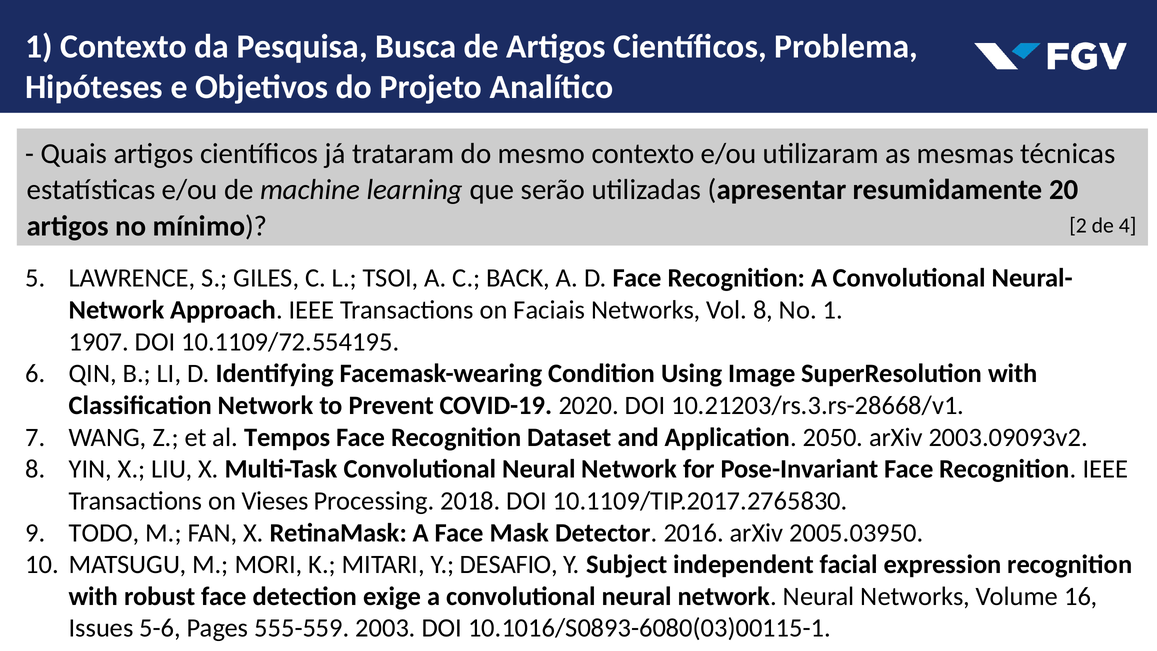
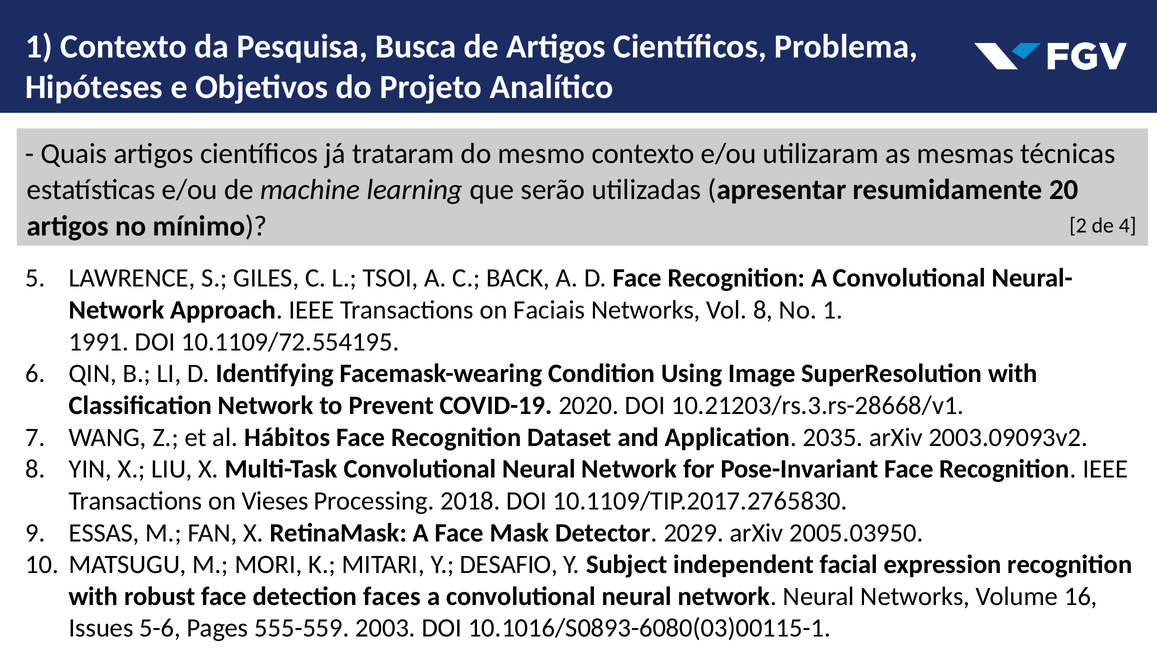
1907: 1907 -> 1991 (99, 342)
Tempos: Tempos -> Hábitos (287, 437)
2050: 2050 -> 2035 (833, 437)
TODO: TODO -> ESSAS (104, 533)
2016: 2016 -> 2029 (694, 533)
exige: exige -> faces (392, 596)
